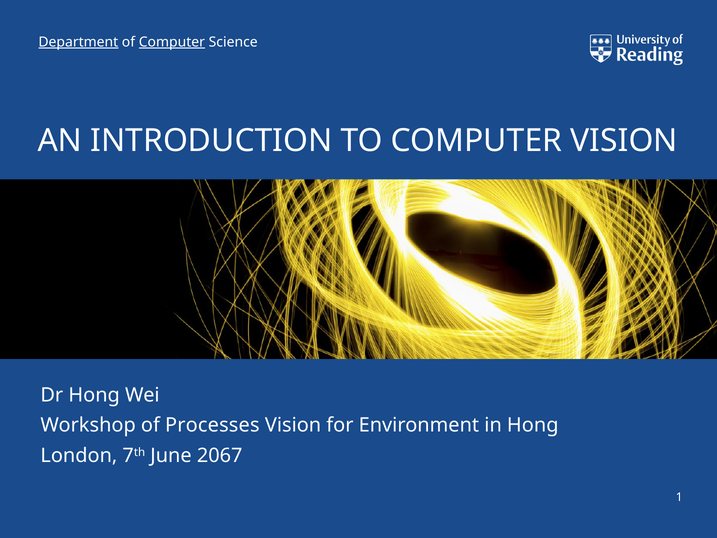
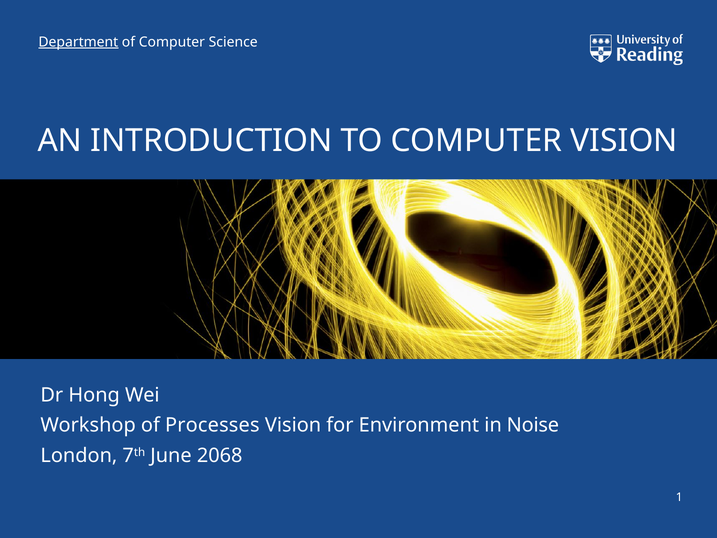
Computer underline: present -> none (172, 42)
in Hong: Hong -> Noise (533, 425)
2067: 2067 -> 2068 (220, 455)
